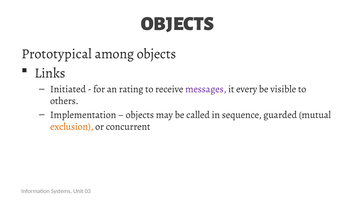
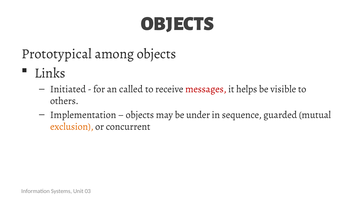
rating: rating -> called (131, 89)
messages colour: purple -> red (206, 89)
every: every -> helps (247, 89)
called: called -> under (198, 115)
